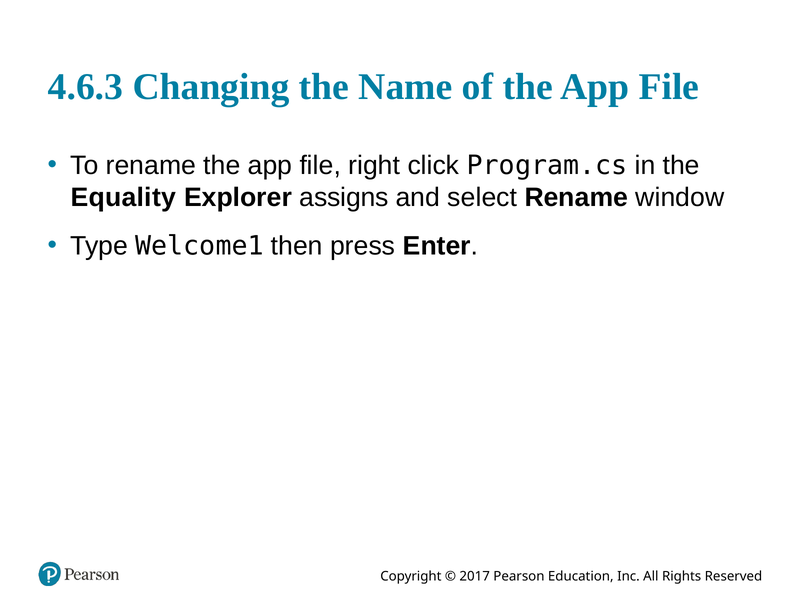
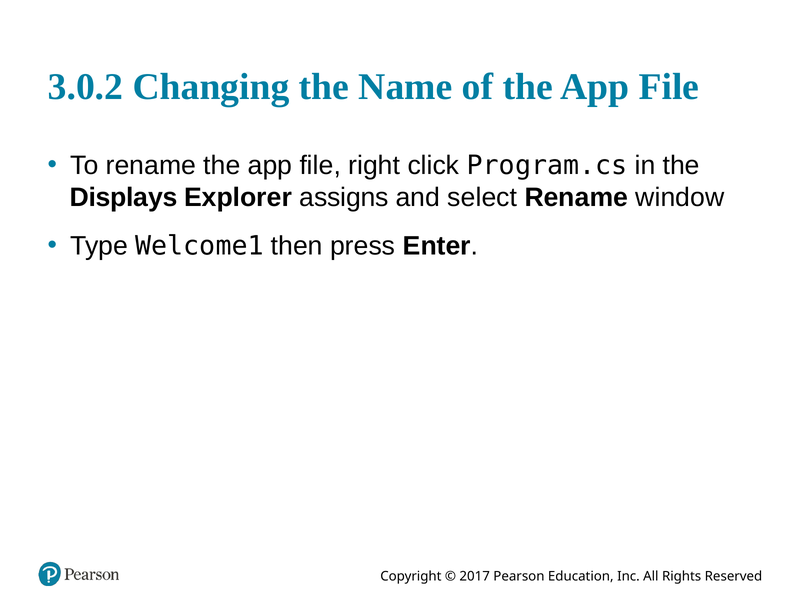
4.6.3: 4.6.3 -> 3.0.2 (86, 87)
Equality: Equality -> Displays (124, 198)
